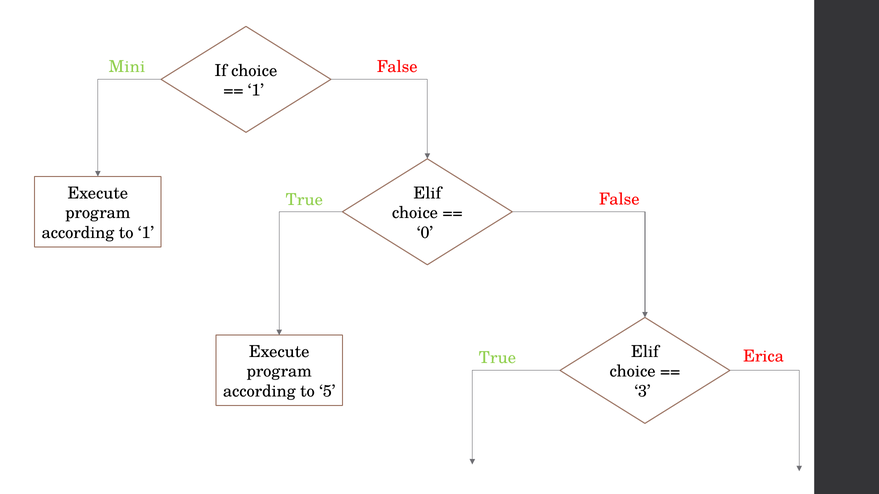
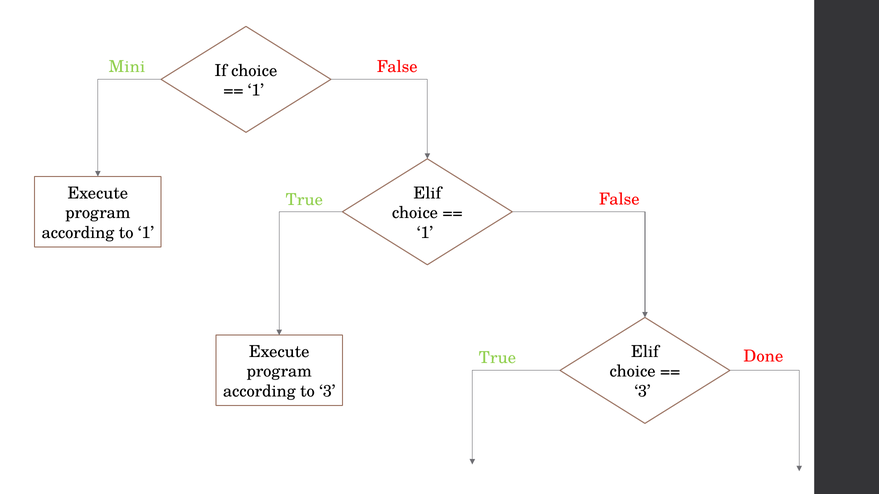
0: 0 -> 1 (425, 233)
Erica: Erica -> Done (763, 357)
to 5: 5 -> 3 (327, 392)
